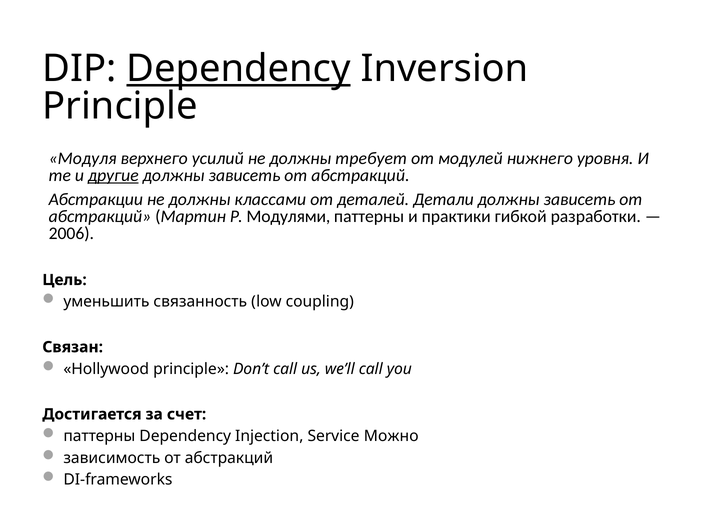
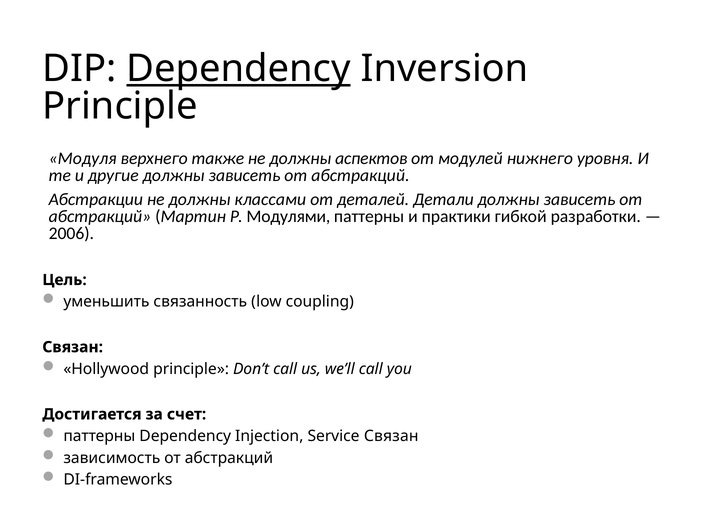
усилий: усилий -> также (218, 158)
требует: требует -> аспектов (371, 158)
другие underline: present -> none (113, 175)
Service Можно: Можно -> Связан (391, 436)
